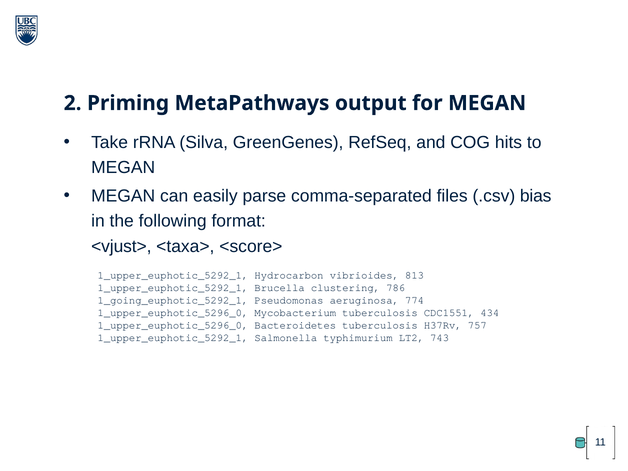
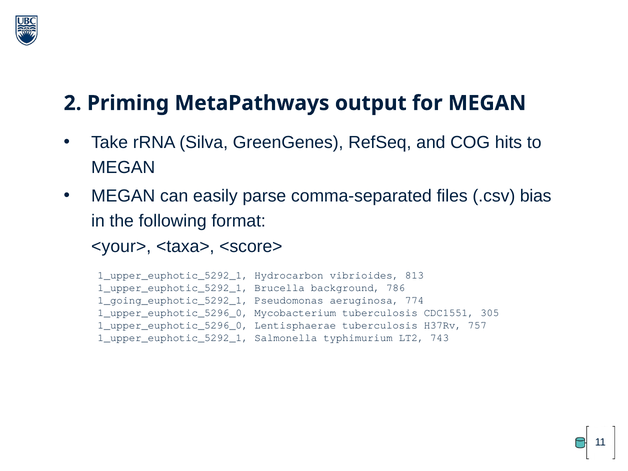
<vjust>: <vjust> -> <your> (121, 246)
clustering: clustering -> background (345, 288)
434: 434 -> 305 (490, 313)
Bacteroidetes: Bacteroidetes -> Lentisphaerae (295, 325)
